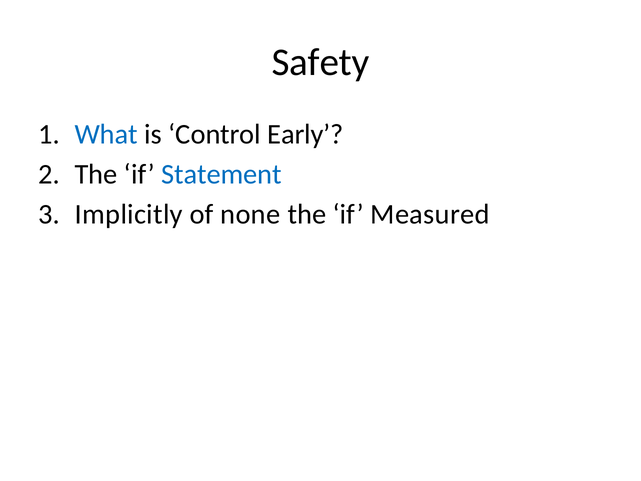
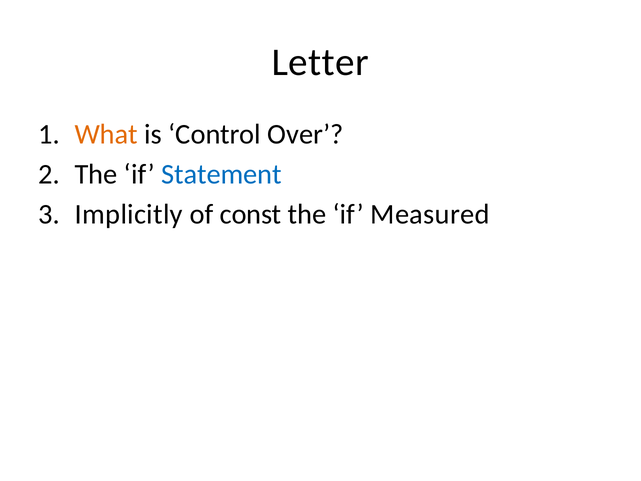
Safety: Safety -> Letter (320, 62)
What colour: blue -> orange (106, 134)
Early: Early -> Over (305, 134)
none: none -> const (251, 214)
